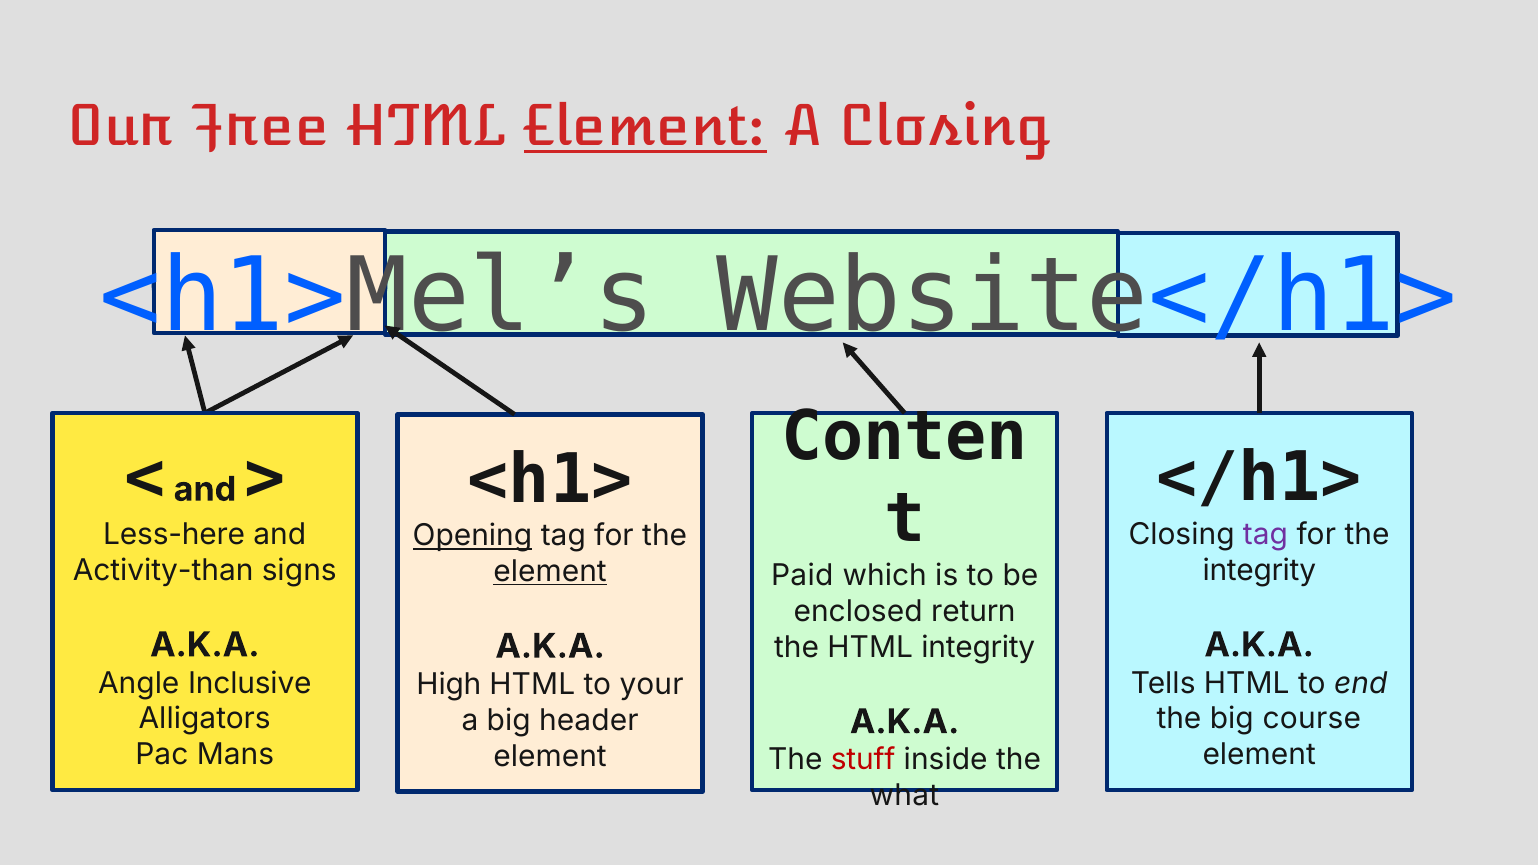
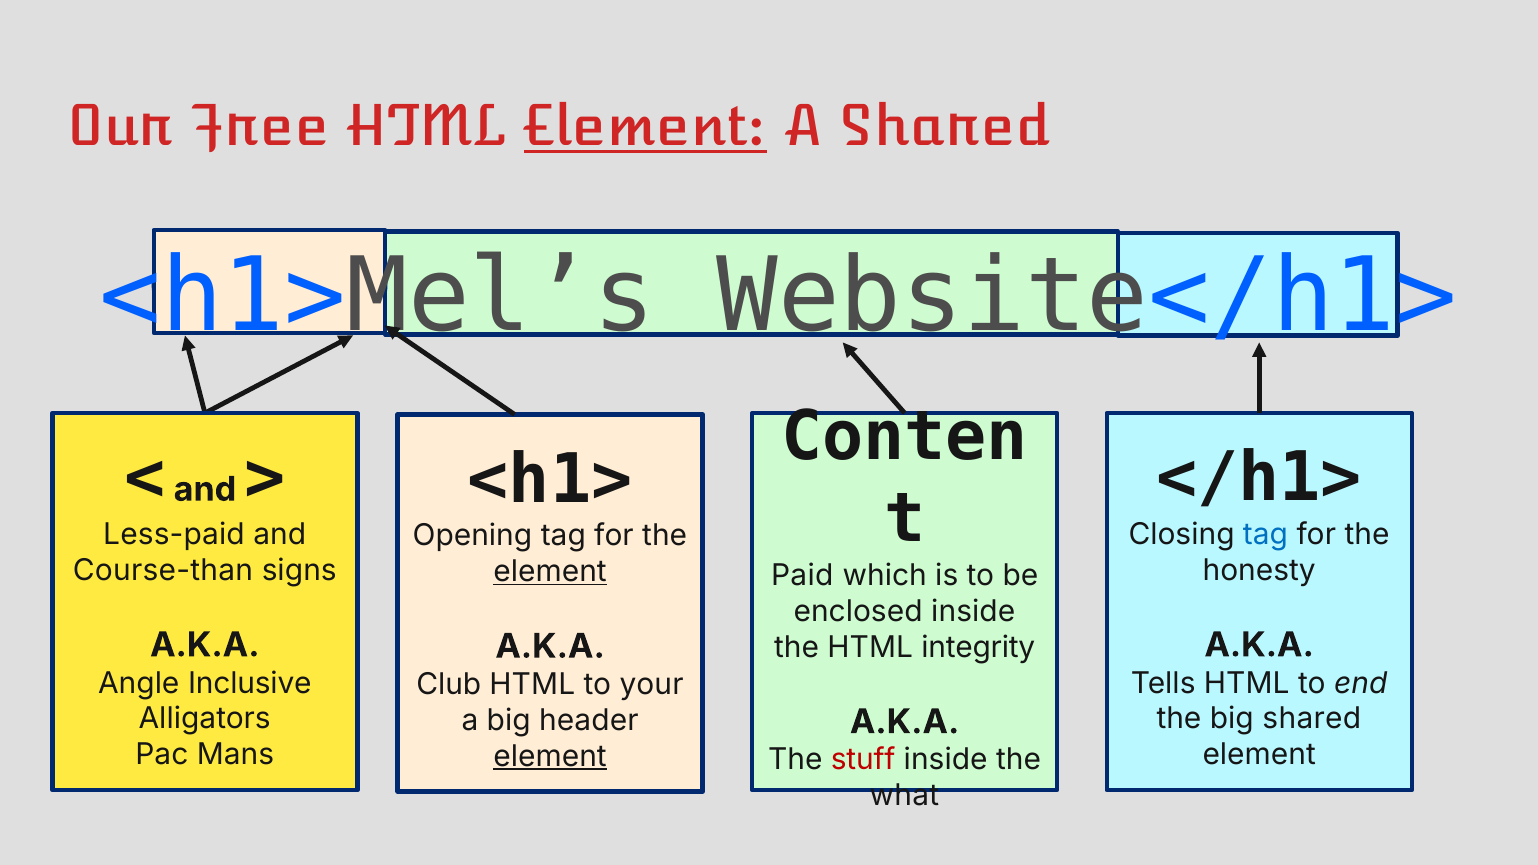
A Closing: Closing -> Shared (945, 127)
Less-here: Less-here -> Less-paid (174, 535)
tag colour: purple -> blue (1266, 535)
Opening underline: present -> none (472, 536)
Activity-than: Activity-than -> Course-than (163, 570)
integrity: integrity -> honesty (1259, 570)
enclosed return: return -> inside (973, 612)
High: High -> Club (449, 685)
big course: course -> shared (1312, 719)
element underline: none -> present (550, 756)
